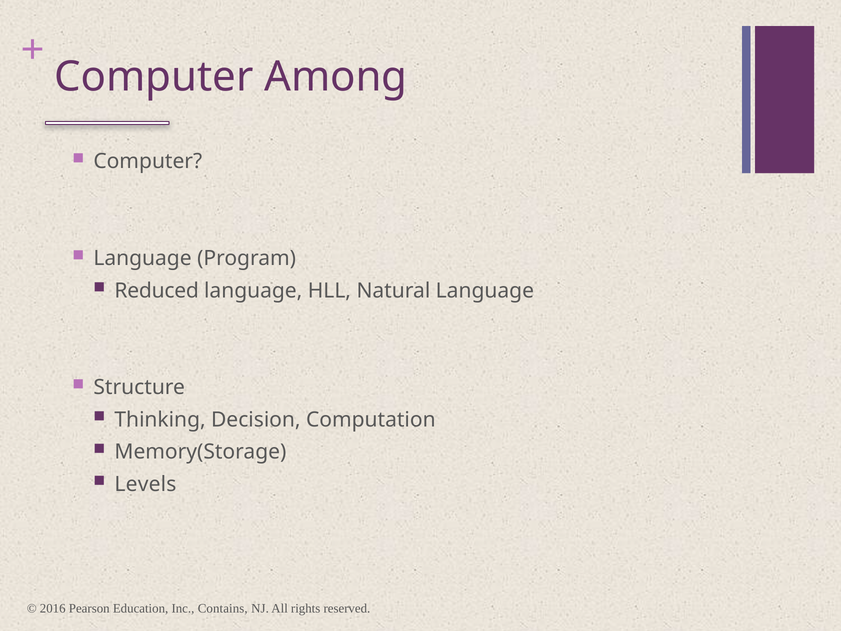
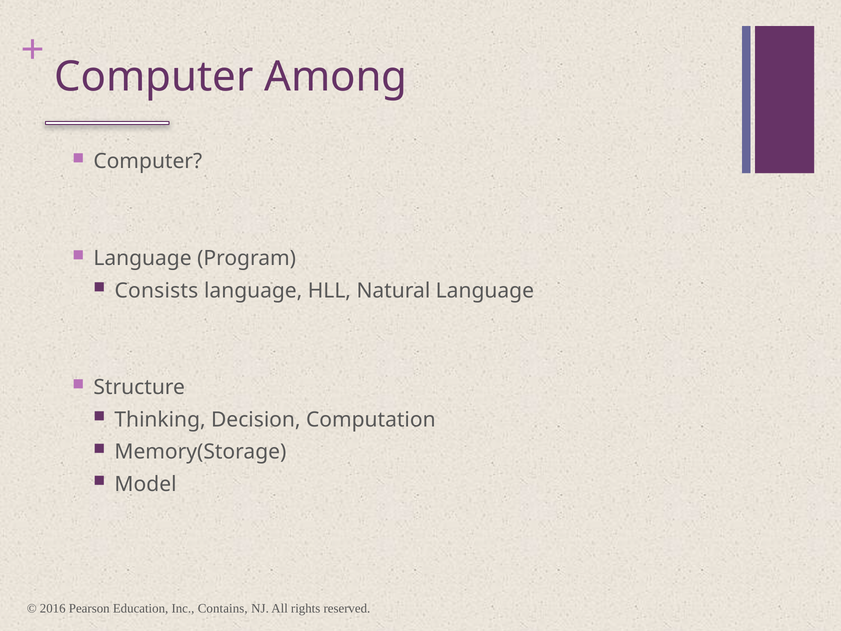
Reduced: Reduced -> Consists (156, 290)
Levels: Levels -> Model (146, 484)
